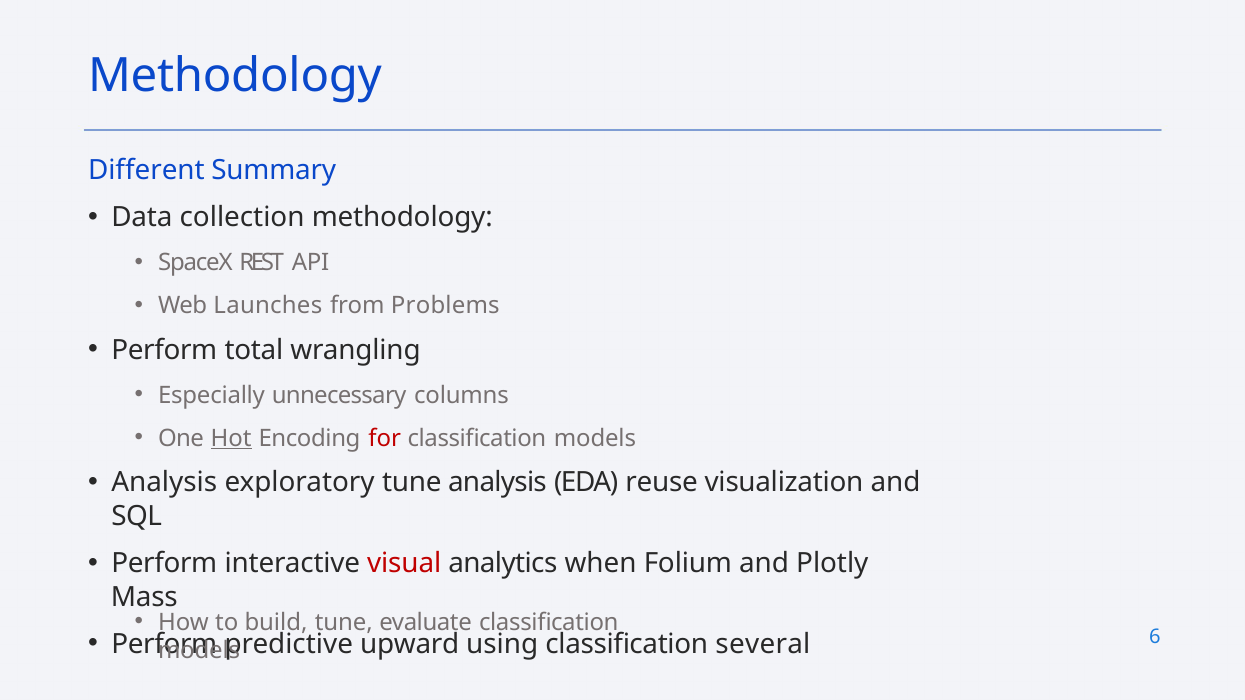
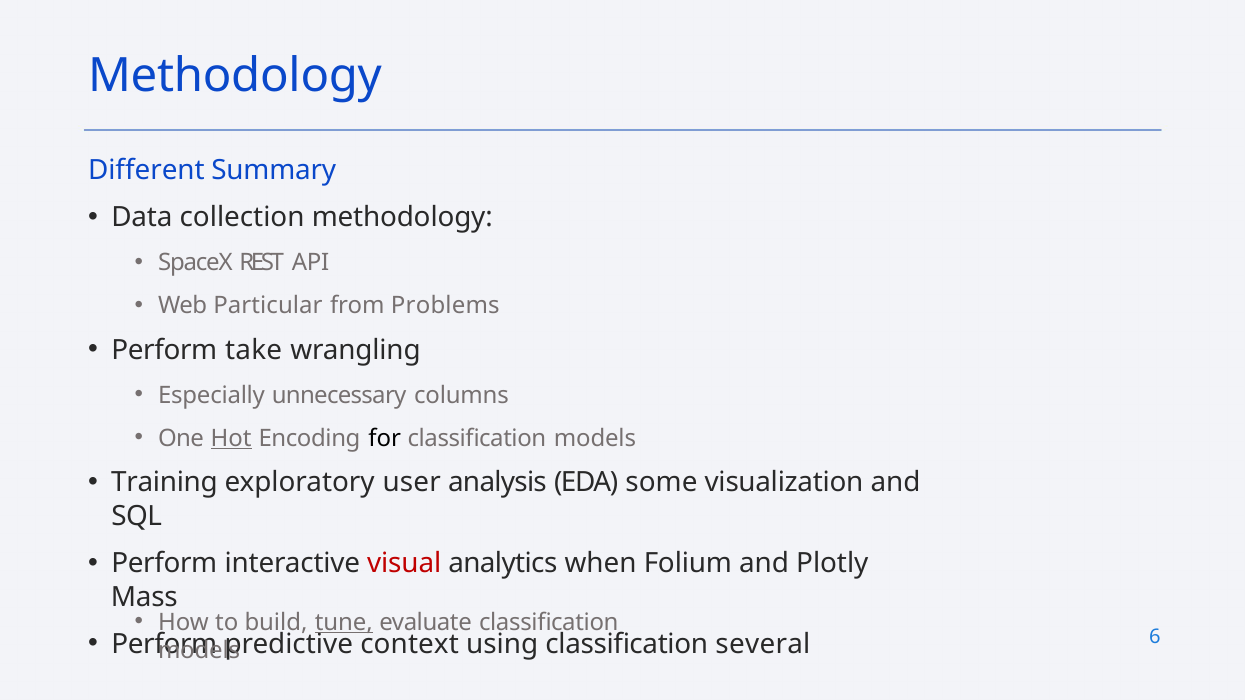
Launches: Launches -> Particular (268, 306)
total: total -> take (254, 350)
for colour: red -> black (385, 438)
Analysis: Analysis -> Training (164, 483)
exploratory tune: tune -> user (412, 483)
reuse: reuse -> some (661, 483)
tune underline: none -> present (344, 622)
upward: upward -> context (410, 644)
